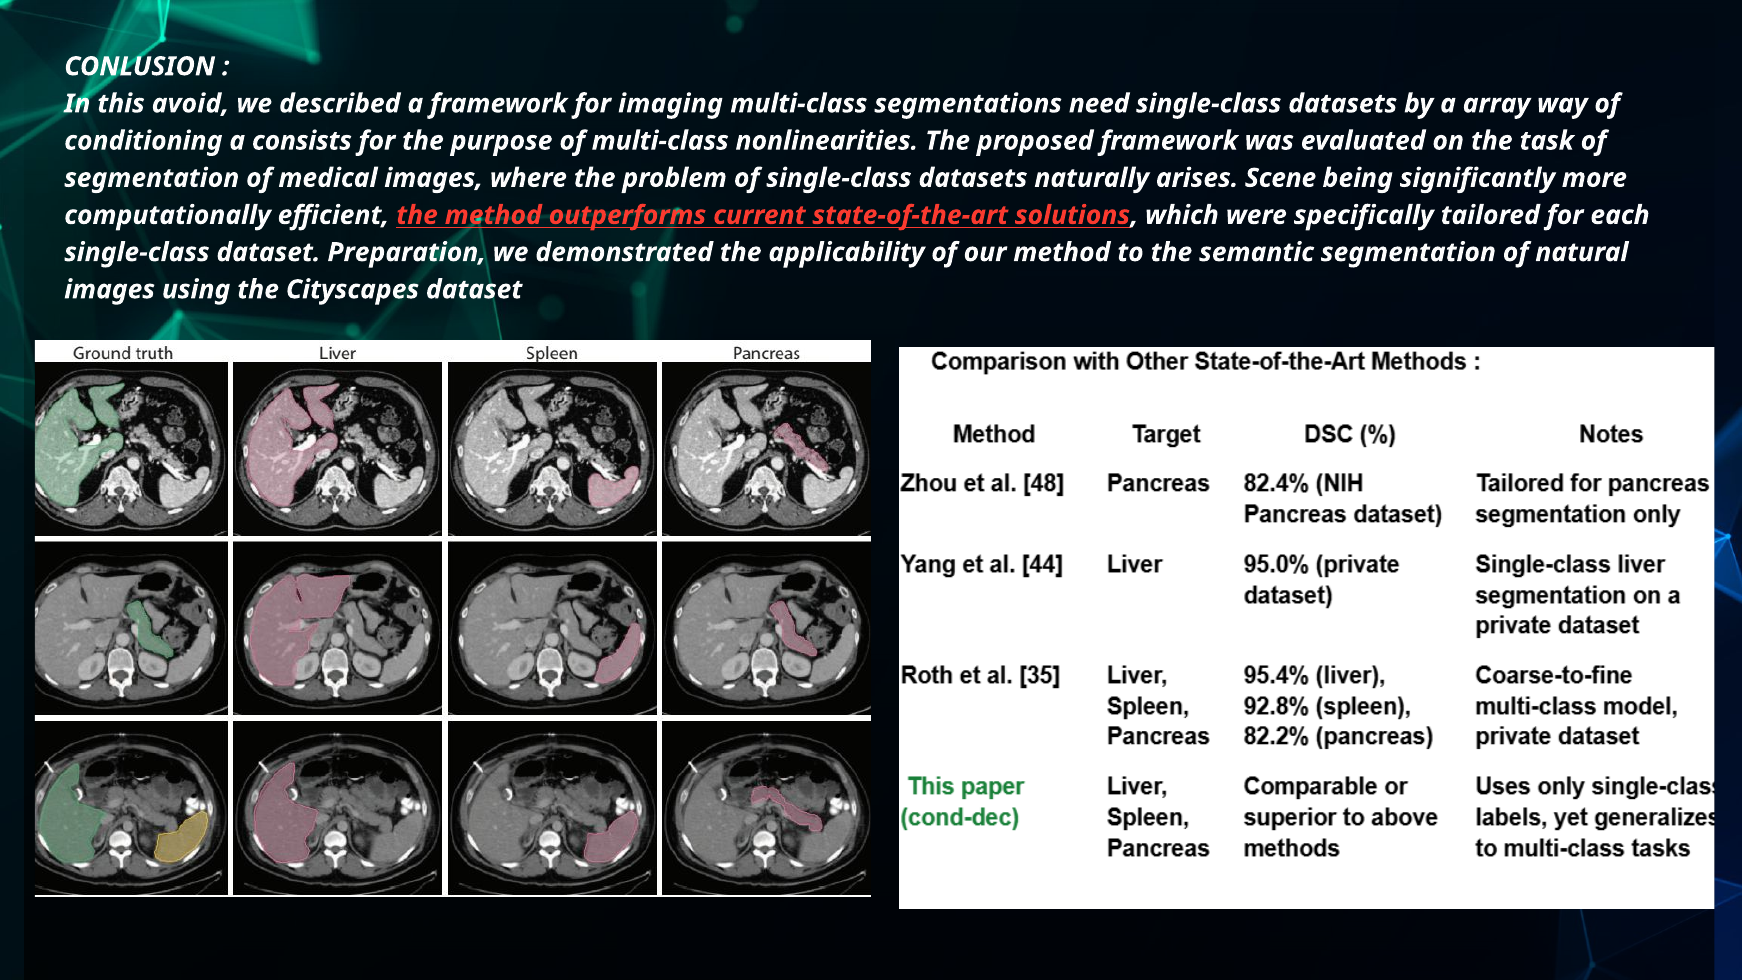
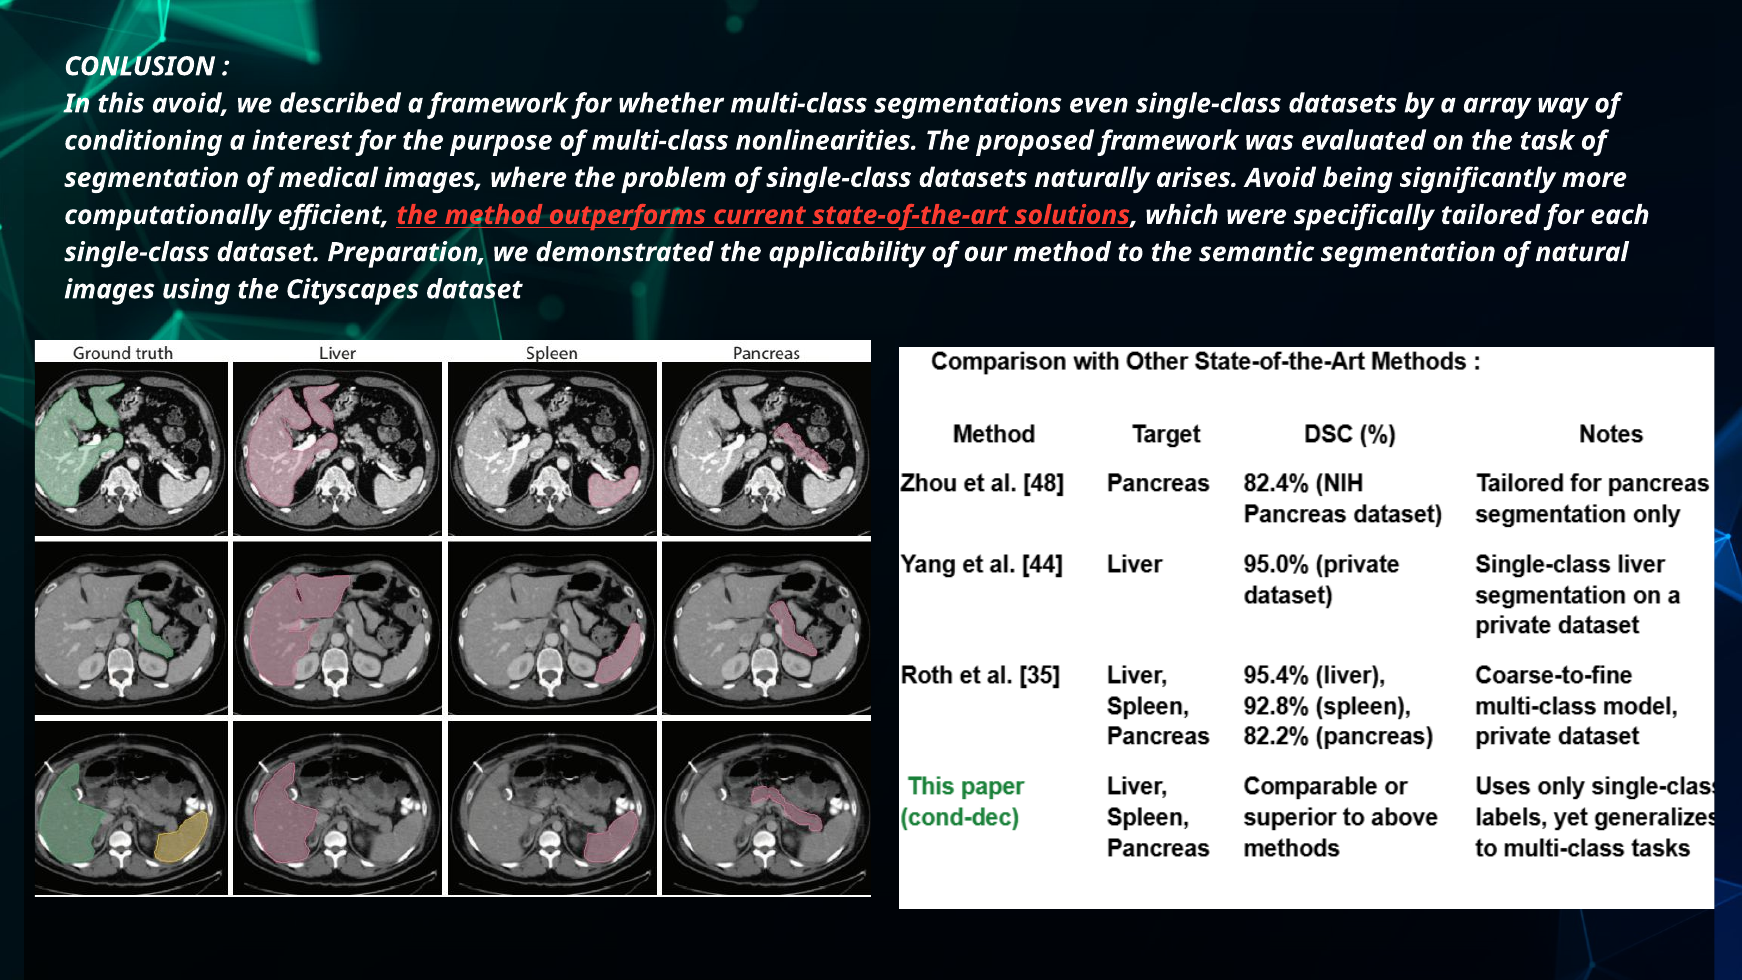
imaging: imaging -> whether (671, 104)
need: need -> even (1099, 104)
consists: consists -> interest (302, 141)
arises Scene: Scene -> Avoid (1280, 178)
